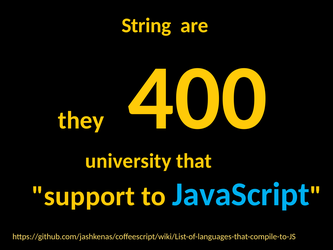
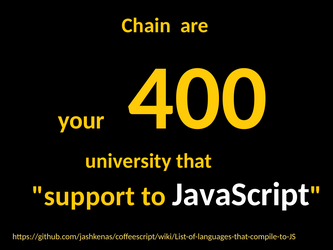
String: String -> Chain (146, 26)
they: they -> your (81, 120)
JavaScript colour: light blue -> white (241, 194)
